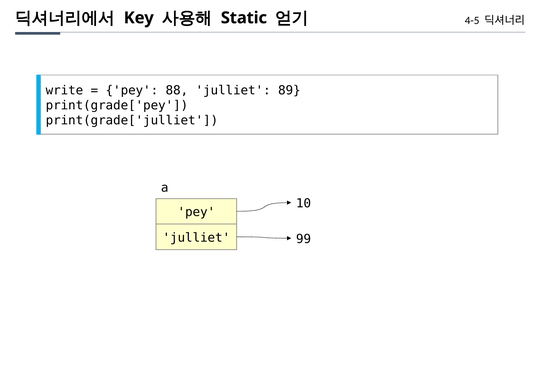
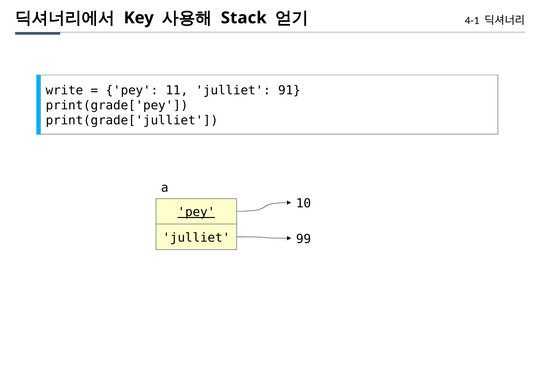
Static: Static -> Stack (244, 18)
4-5: 4-5 -> 4-1 (472, 20)
88: 88 -> 11 (177, 90)
89: 89 -> 91 (289, 90)
pey underline: none -> present (196, 212)
